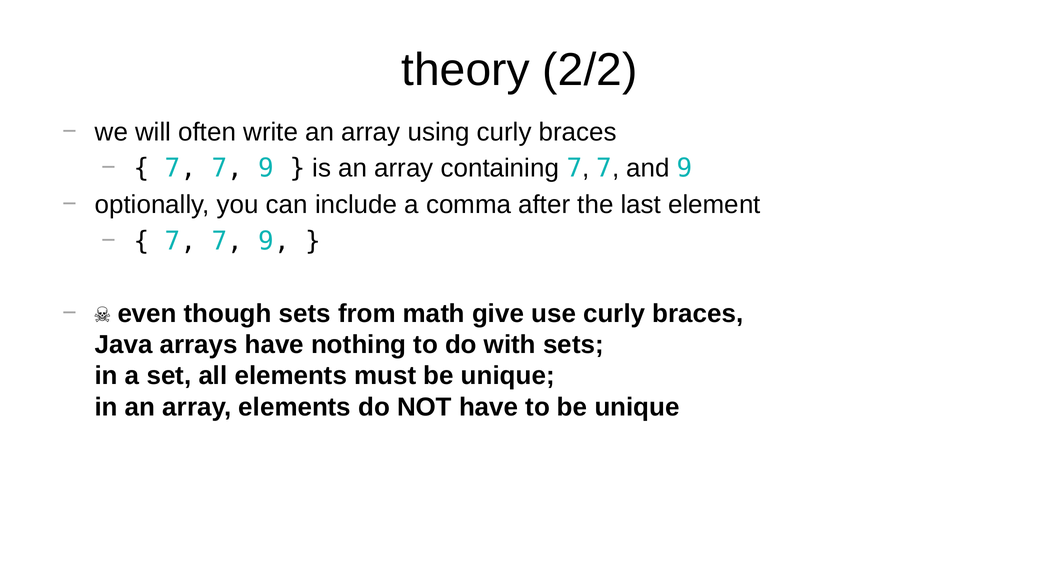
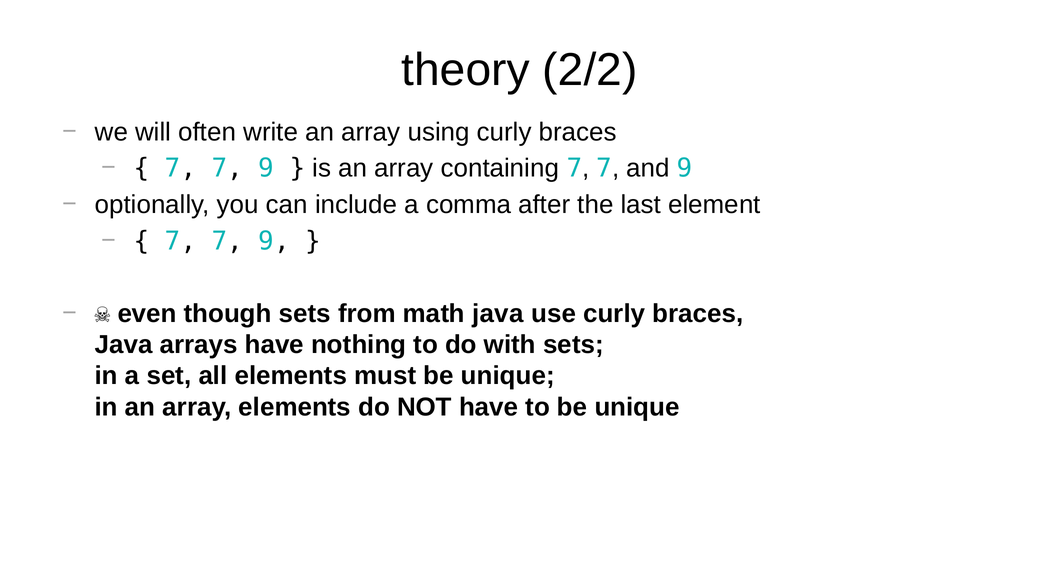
math give: give -> java (498, 314)
